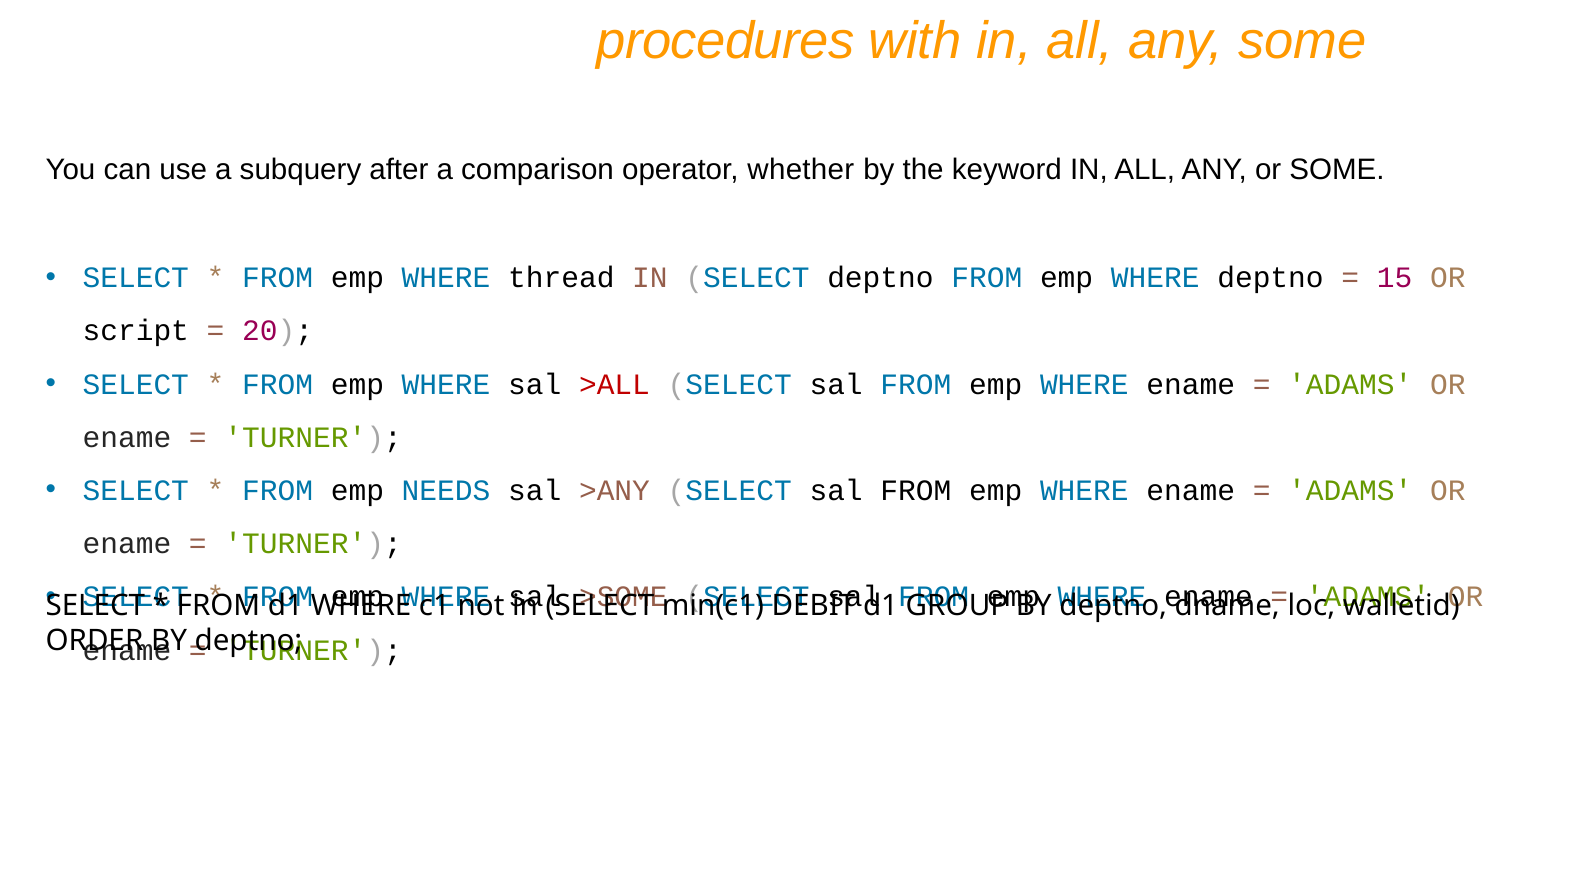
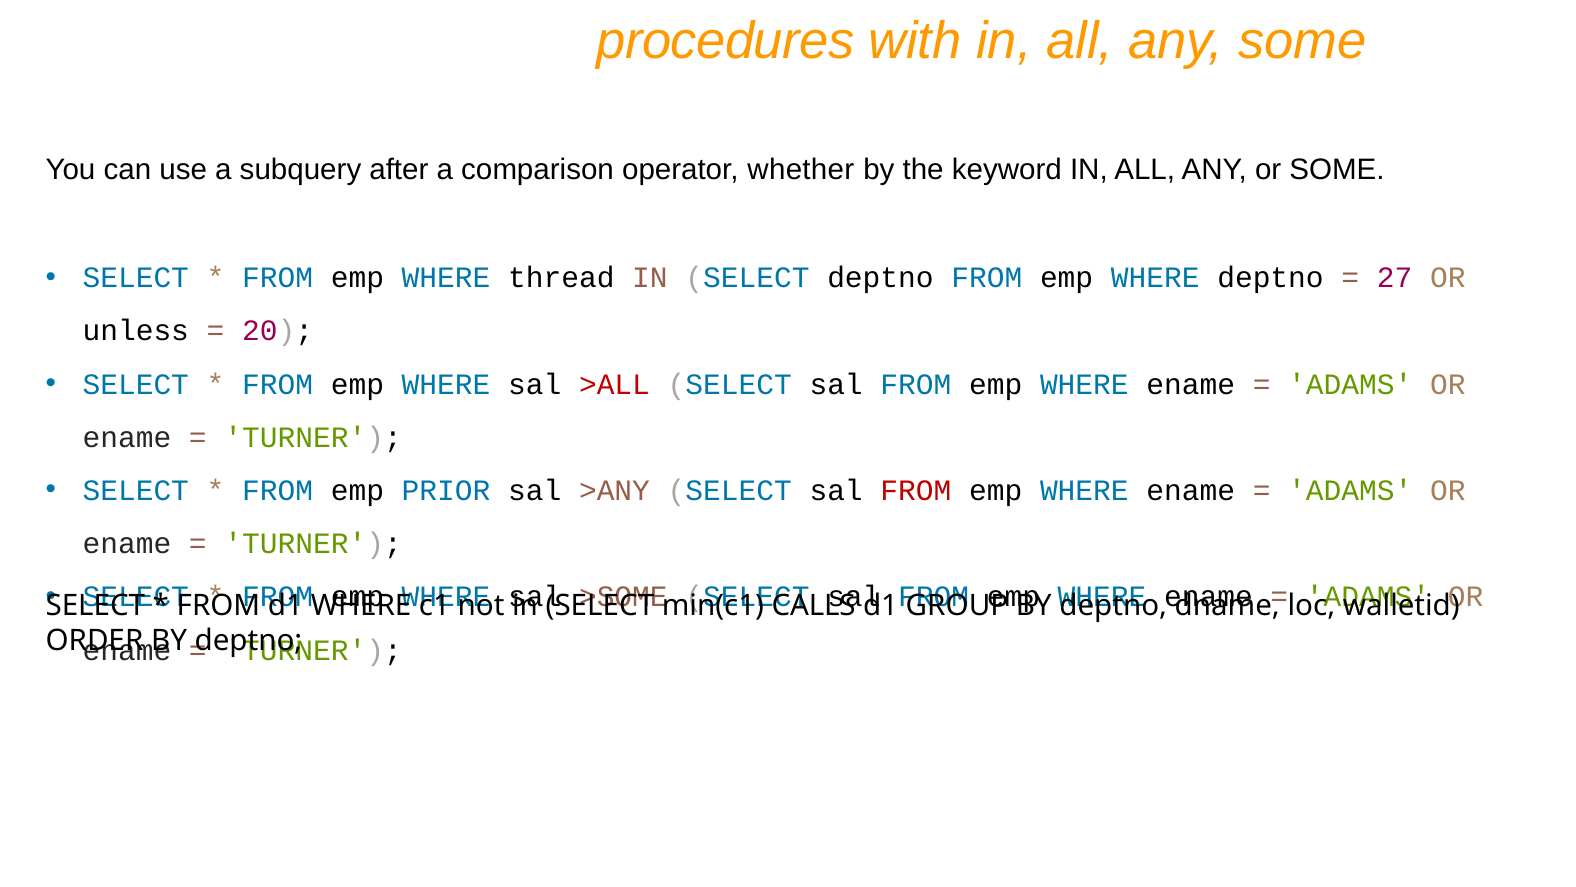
15: 15 -> 27 (1395, 278)
script: script -> unless (136, 331)
NEEDS: NEEDS -> PRIOR (446, 490)
FROM colour: black -> red (916, 490)
DEBIT: DEBIT -> CALLS (814, 605)
